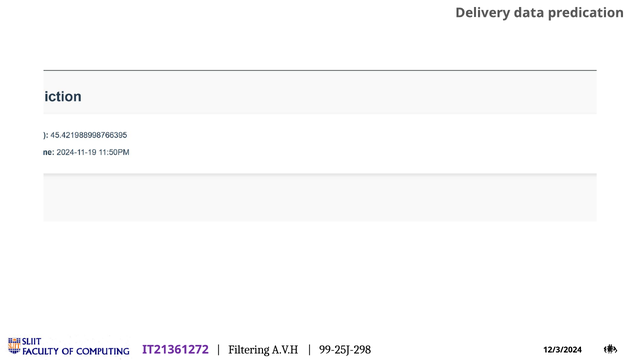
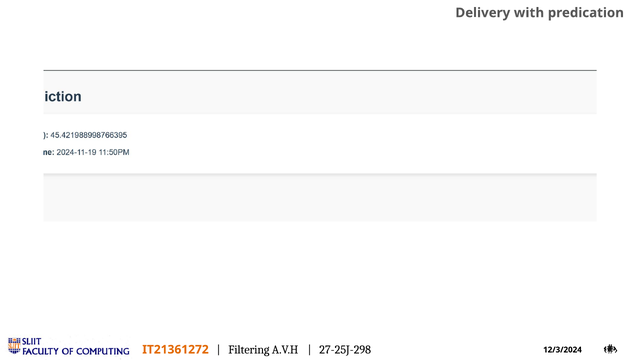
data: data -> with (529, 13)
IT21361272 colour: purple -> orange (176, 350)
99-25J-298: 99-25J-298 -> 27-25J-298 (345, 350)
